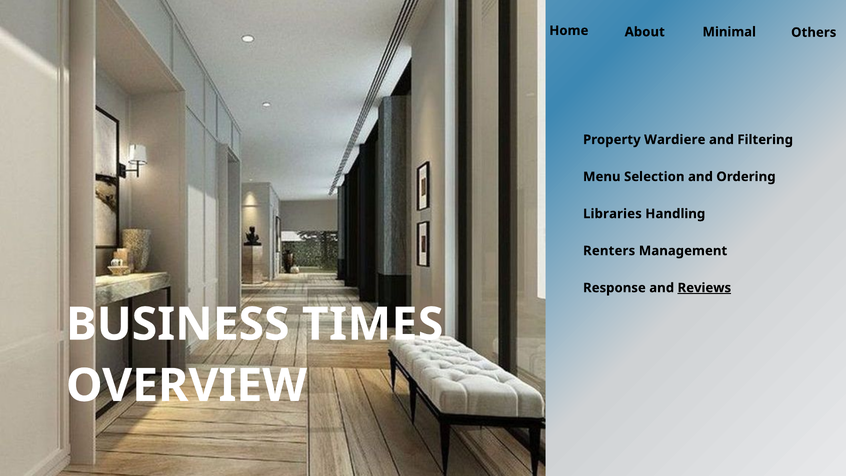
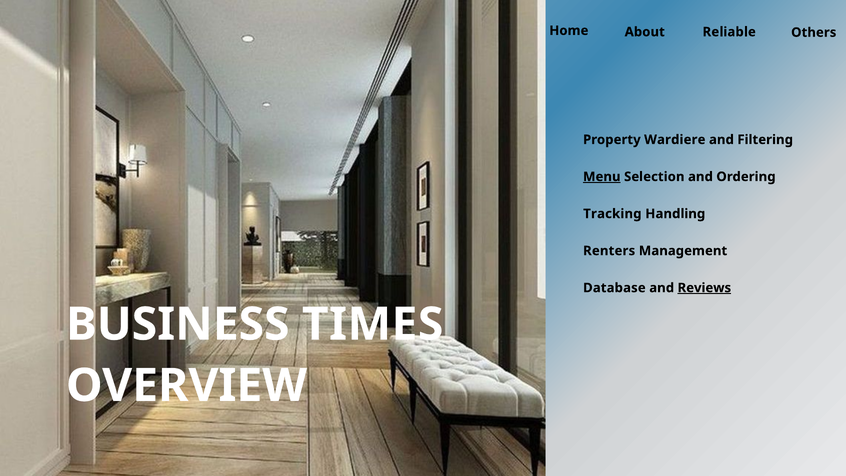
Minimal: Minimal -> Reliable (729, 32)
Menu underline: none -> present (602, 177)
Libraries: Libraries -> Tracking (612, 214)
Response: Response -> Database (614, 288)
